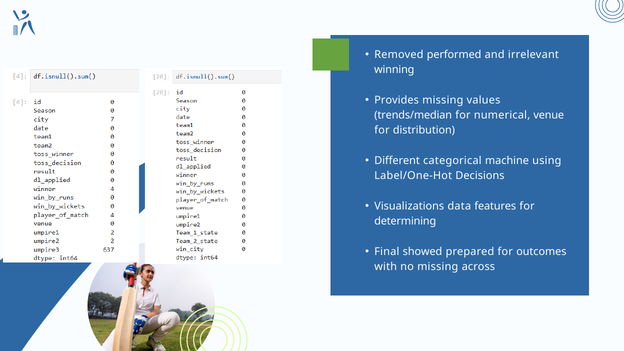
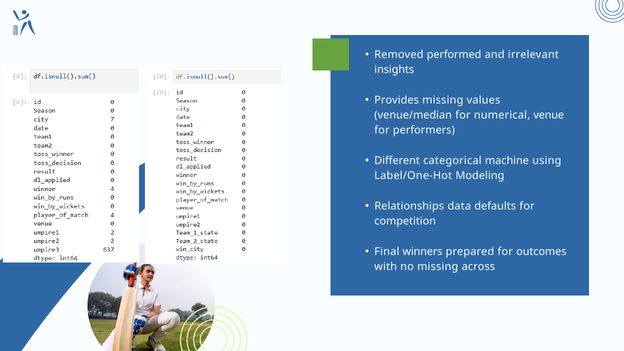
winning: winning -> insights (394, 70)
trends/median: trends/median -> venue/median (413, 115)
distribution: distribution -> performers (424, 130)
Decisions: Decisions -> Modeling (480, 176)
Visualizations: Visualizations -> Relationships (409, 206)
features: features -> defaults (495, 206)
determining: determining -> competition (405, 221)
showed: showed -> winners (423, 252)
